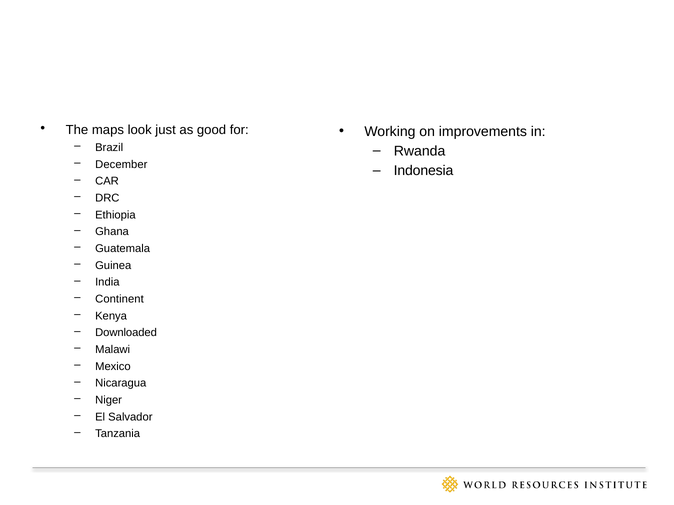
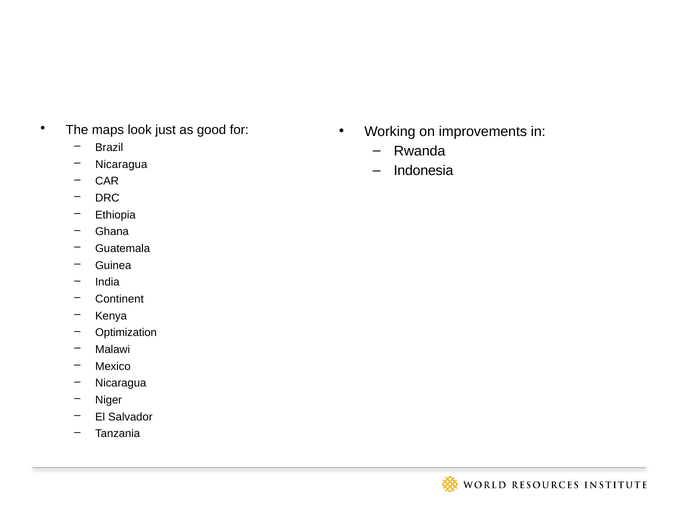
December: December -> Nicaragua (121, 165)
Downloaded: Downloaded -> Optimization (126, 333)
